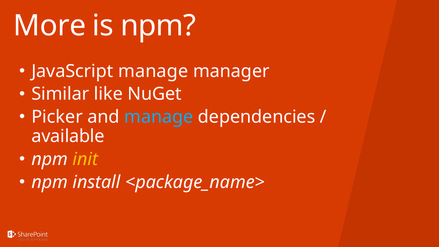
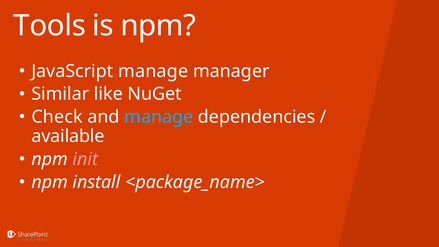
More: More -> Tools (50, 26)
Picker: Picker -> Check (57, 117)
init colour: yellow -> pink (85, 159)
